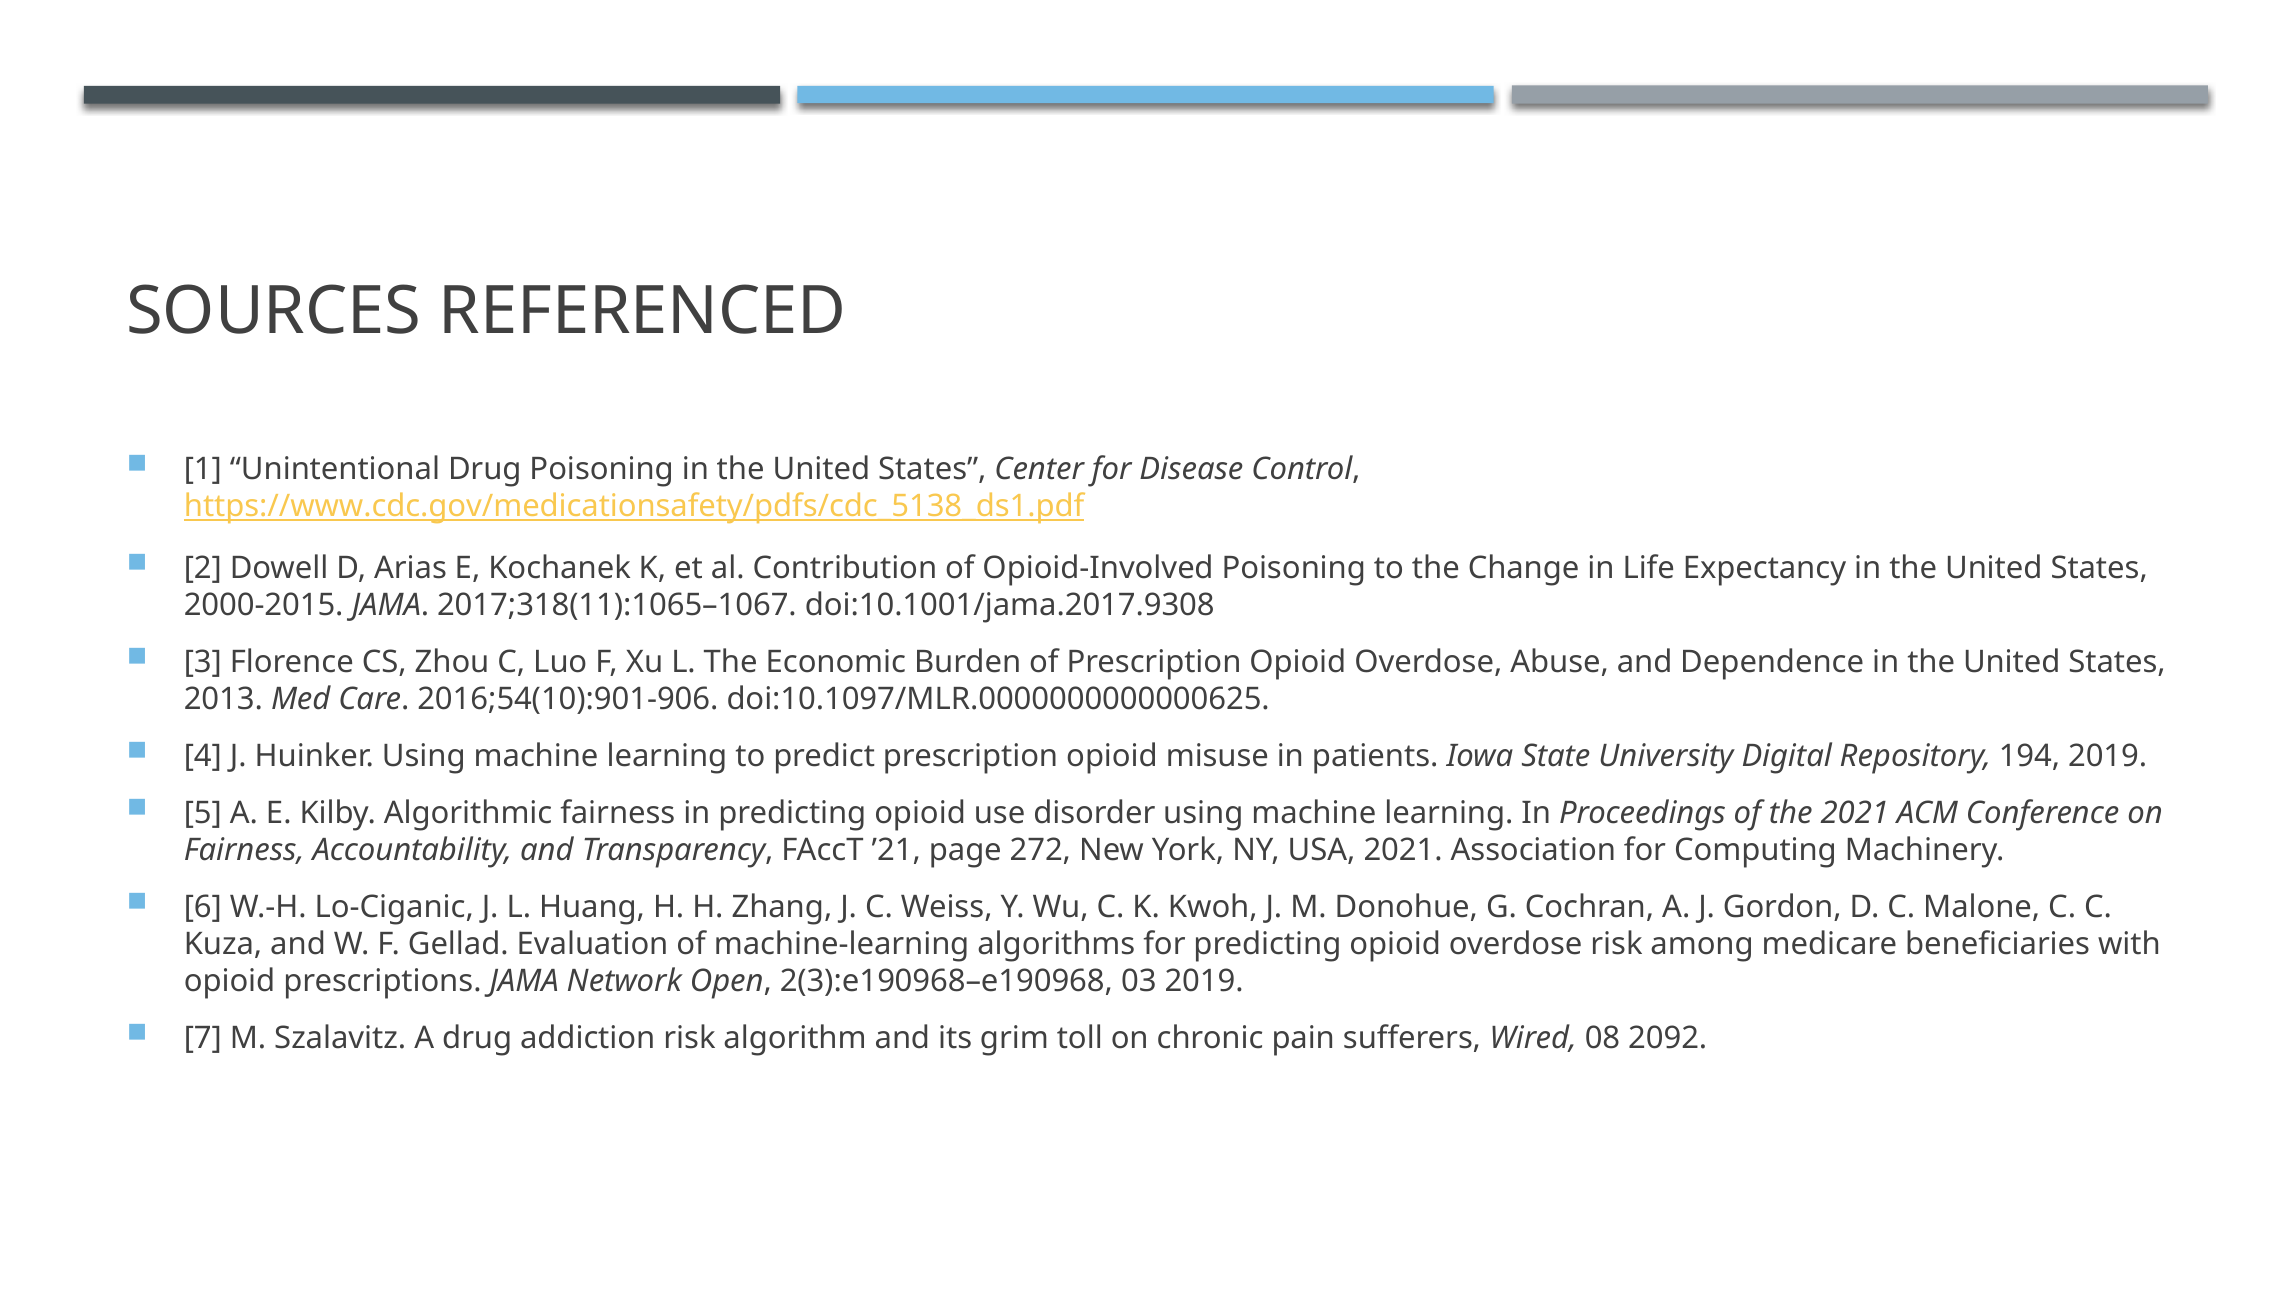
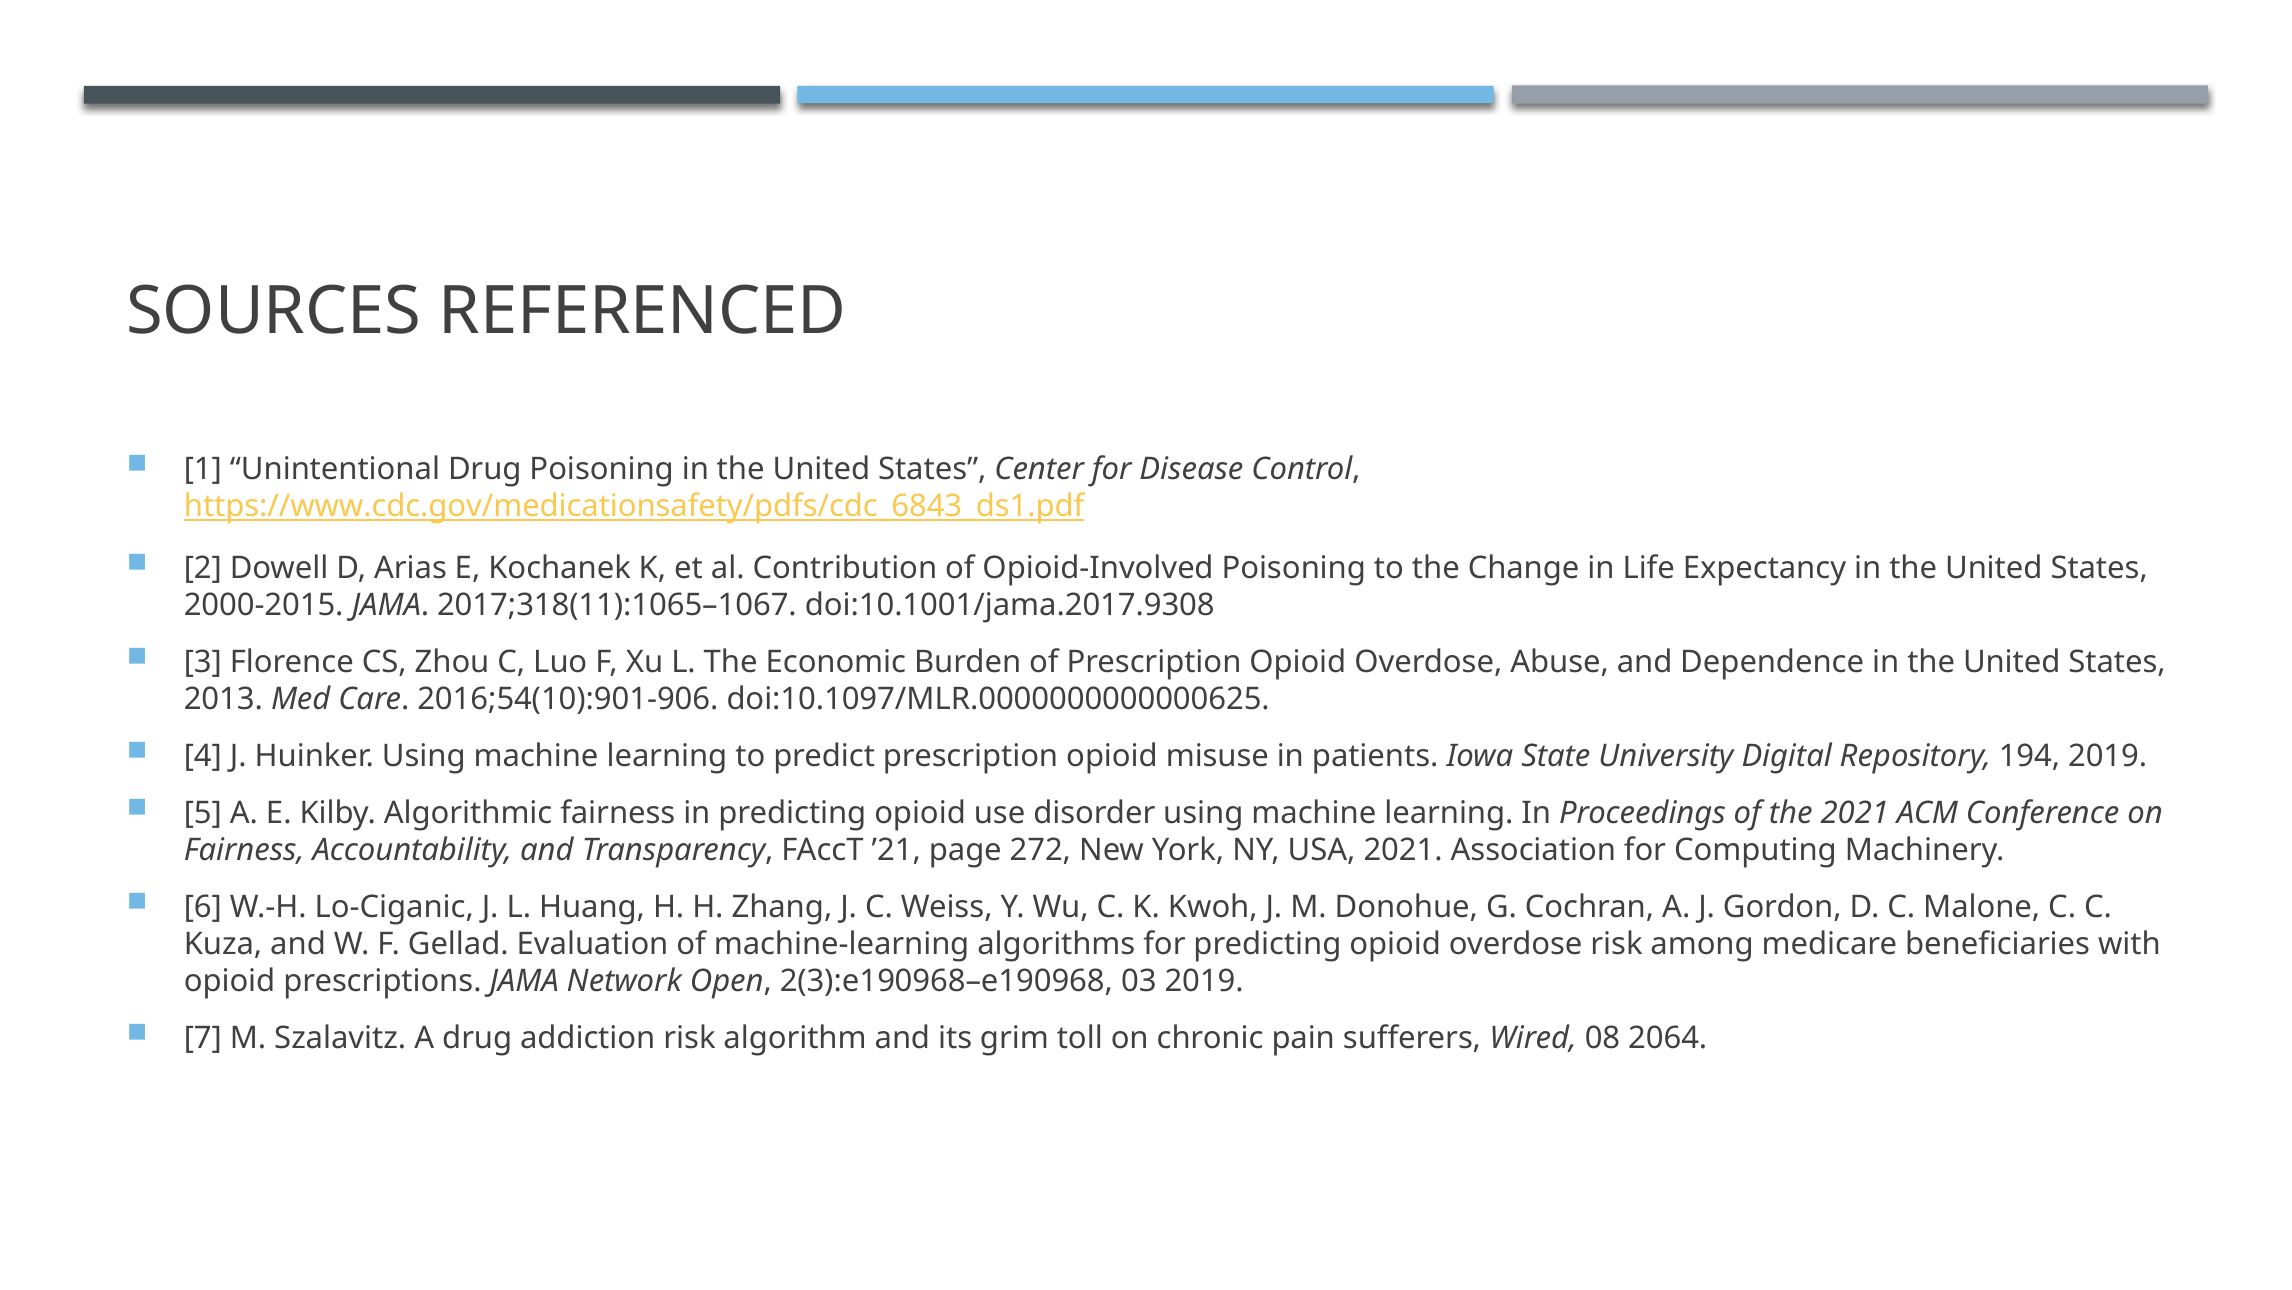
https://www.cdc.gov/medicationsafety/pdfs/cdc_5138_ds1.pdf: https://www.cdc.gov/medicationsafety/pdfs/cdc_5138_ds1.pdf -> https://www.cdc.gov/medicationsafety/pdfs/cdc_6843_ds1.pdf (634, 506)
2092: 2092 -> 2064 (1668, 1037)
